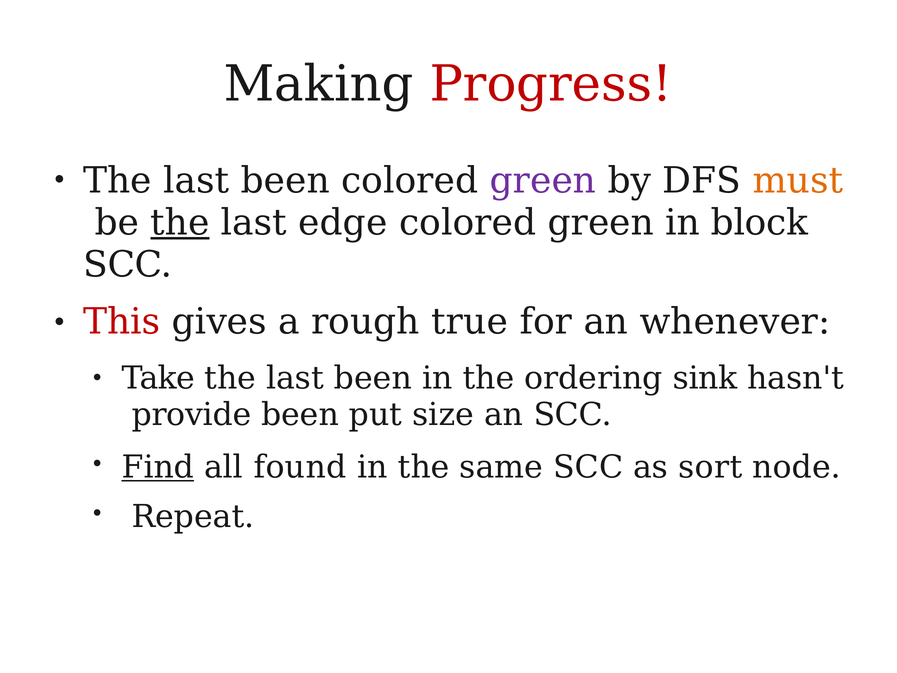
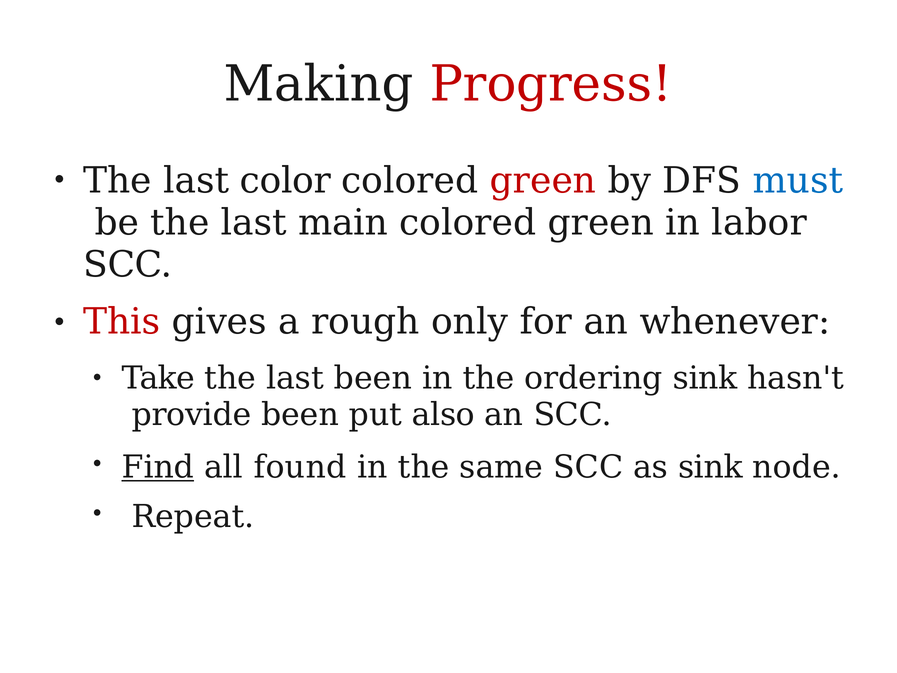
been: been -> color (285, 181)
green colour: purple -> red (543, 181)
must colour: orange -> blue (798, 181)
the underline: present -> none (180, 223)
edge: edge -> main (343, 223)
block: block -> labor (759, 223)
true: true -> only (470, 322)
size: size -> also (443, 415)
as sort: sort -> sink (711, 467)
